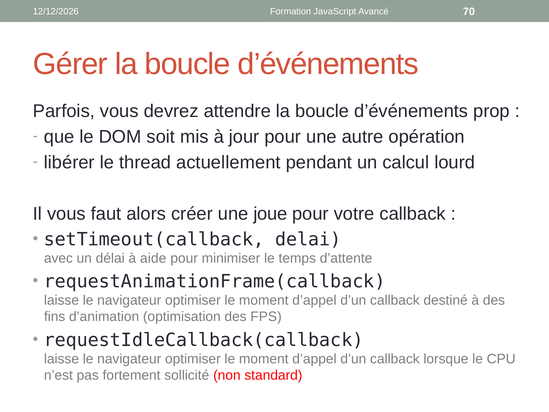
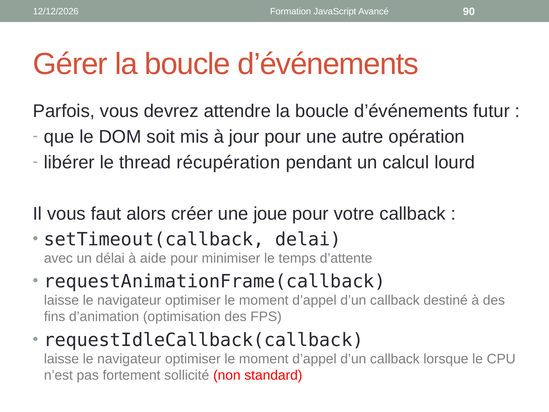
70: 70 -> 90 (469, 12)
prop: prop -> futur (492, 111)
actuellement: actuellement -> récupération (228, 162)
